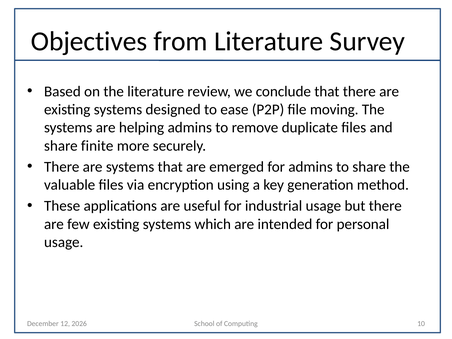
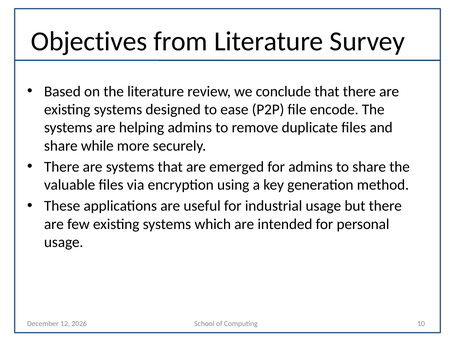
moving: moving -> encode (334, 110)
finite: finite -> while (97, 146)
